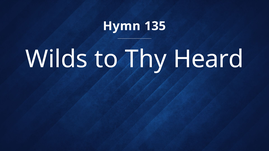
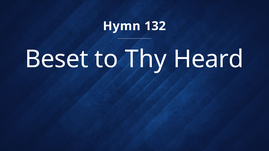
135: 135 -> 132 (155, 26)
Wilds: Wilds -> Beset (57, 59)
